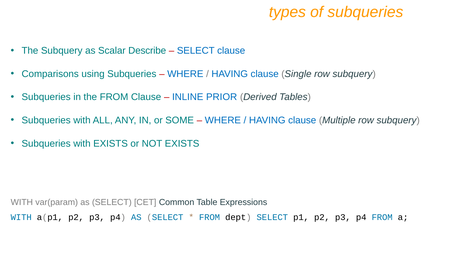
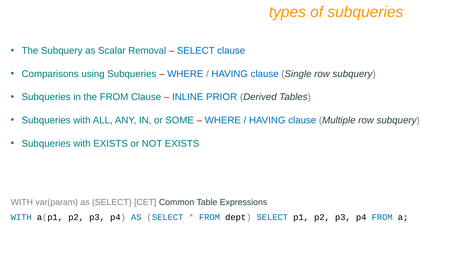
Describe: Describe -> Removal (147, 51)
